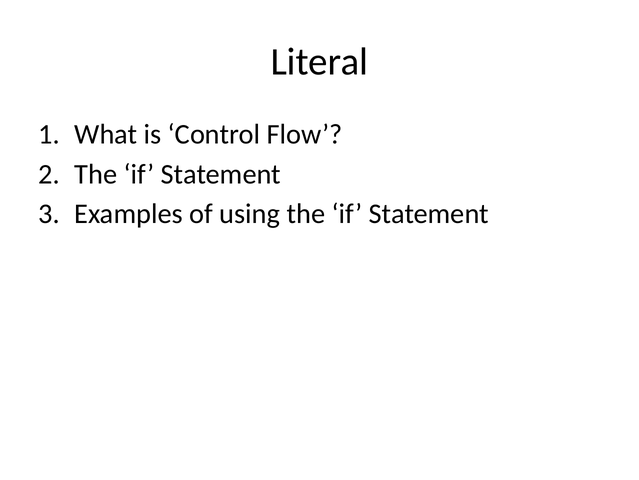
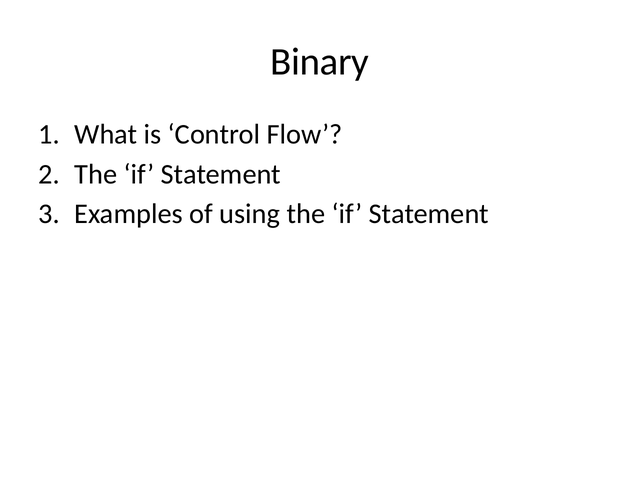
Literal: Literal -> Binary (320, 62)
